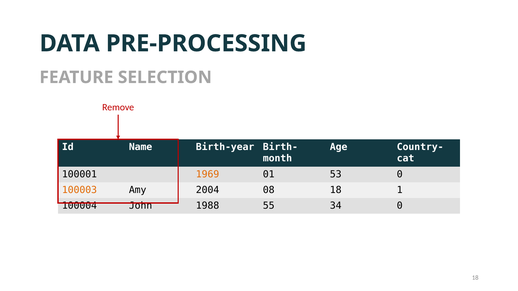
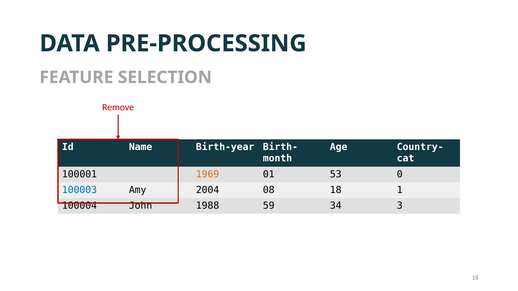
100003 colour: orange -> blue (79, 190)
55: 55 -> 59 (269, 206)
34 0: 0 -> 3 (400, 206)
